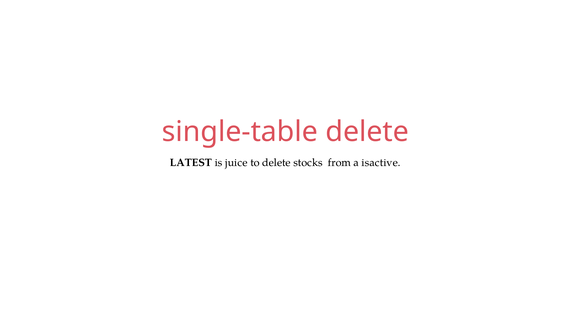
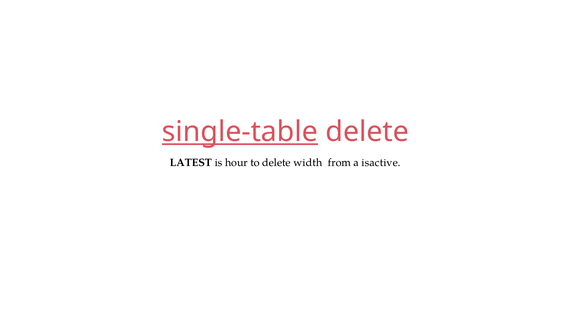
single-table underline: none -> present (240, 132)
juice: juice -> hour (236, 163)
stocks: stocks -> width (308, 163)
